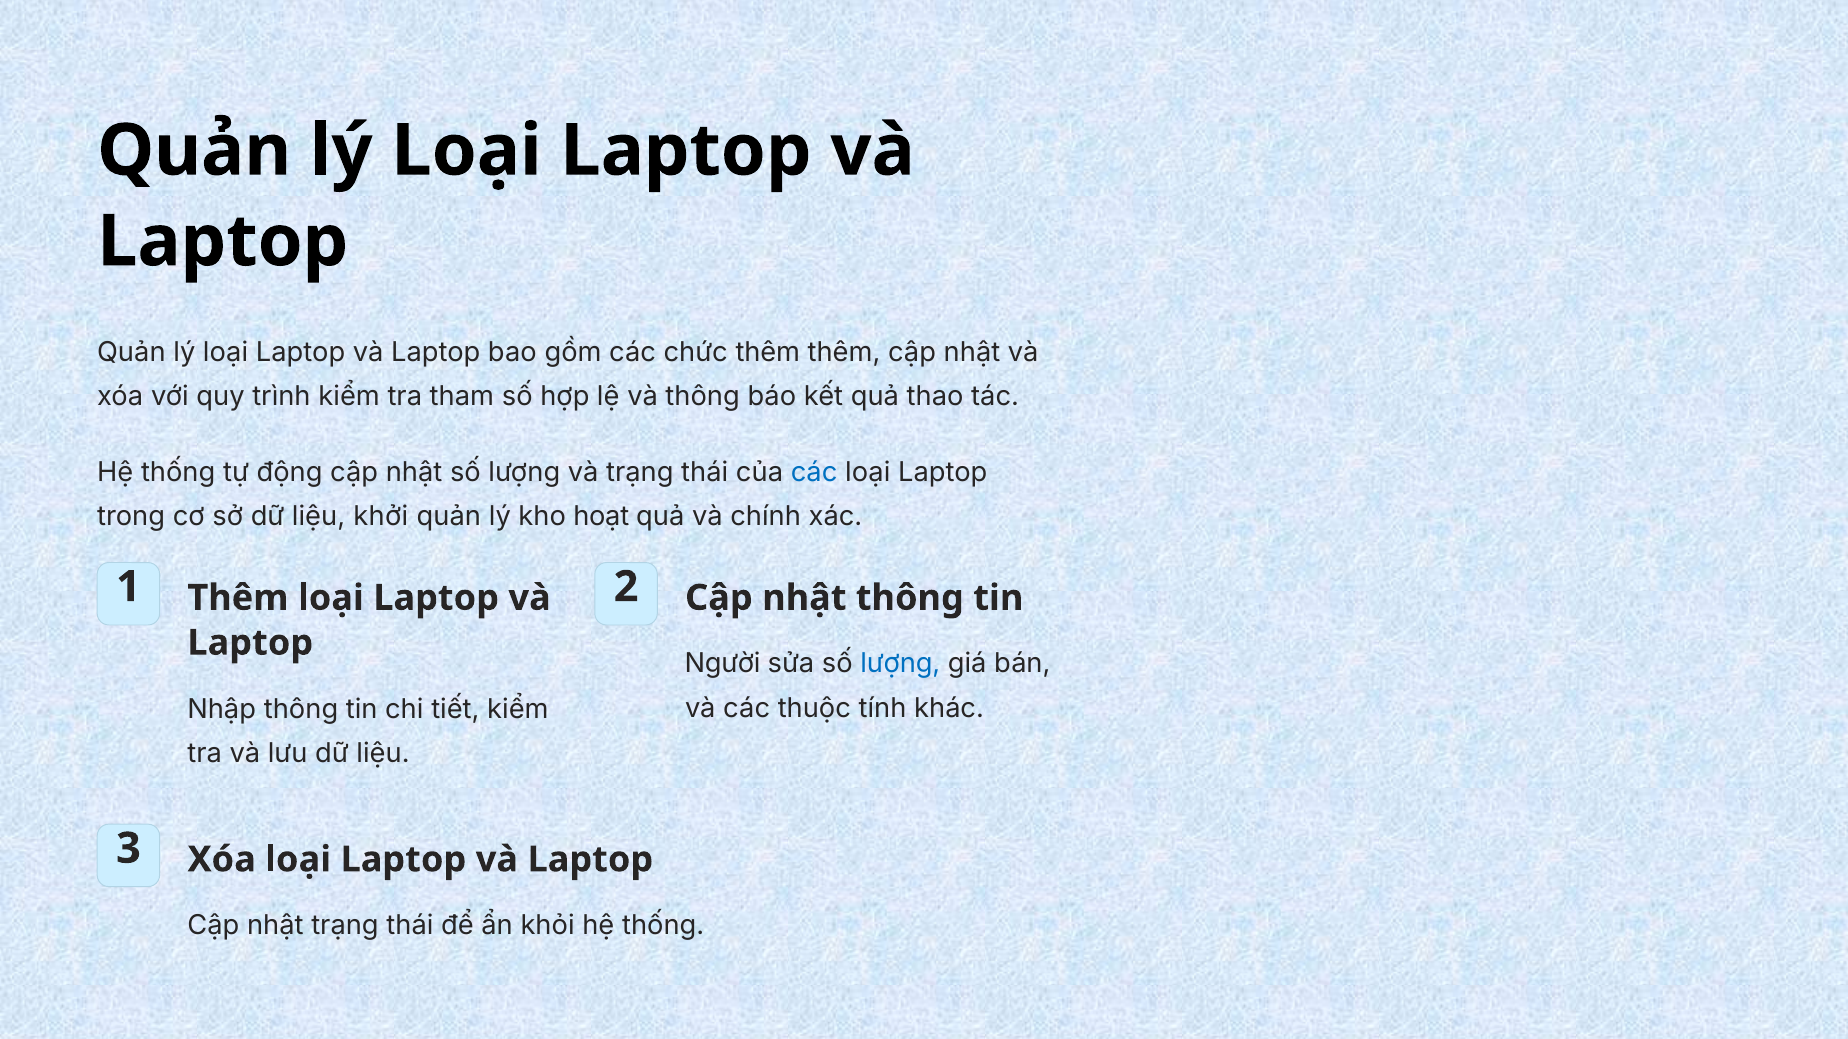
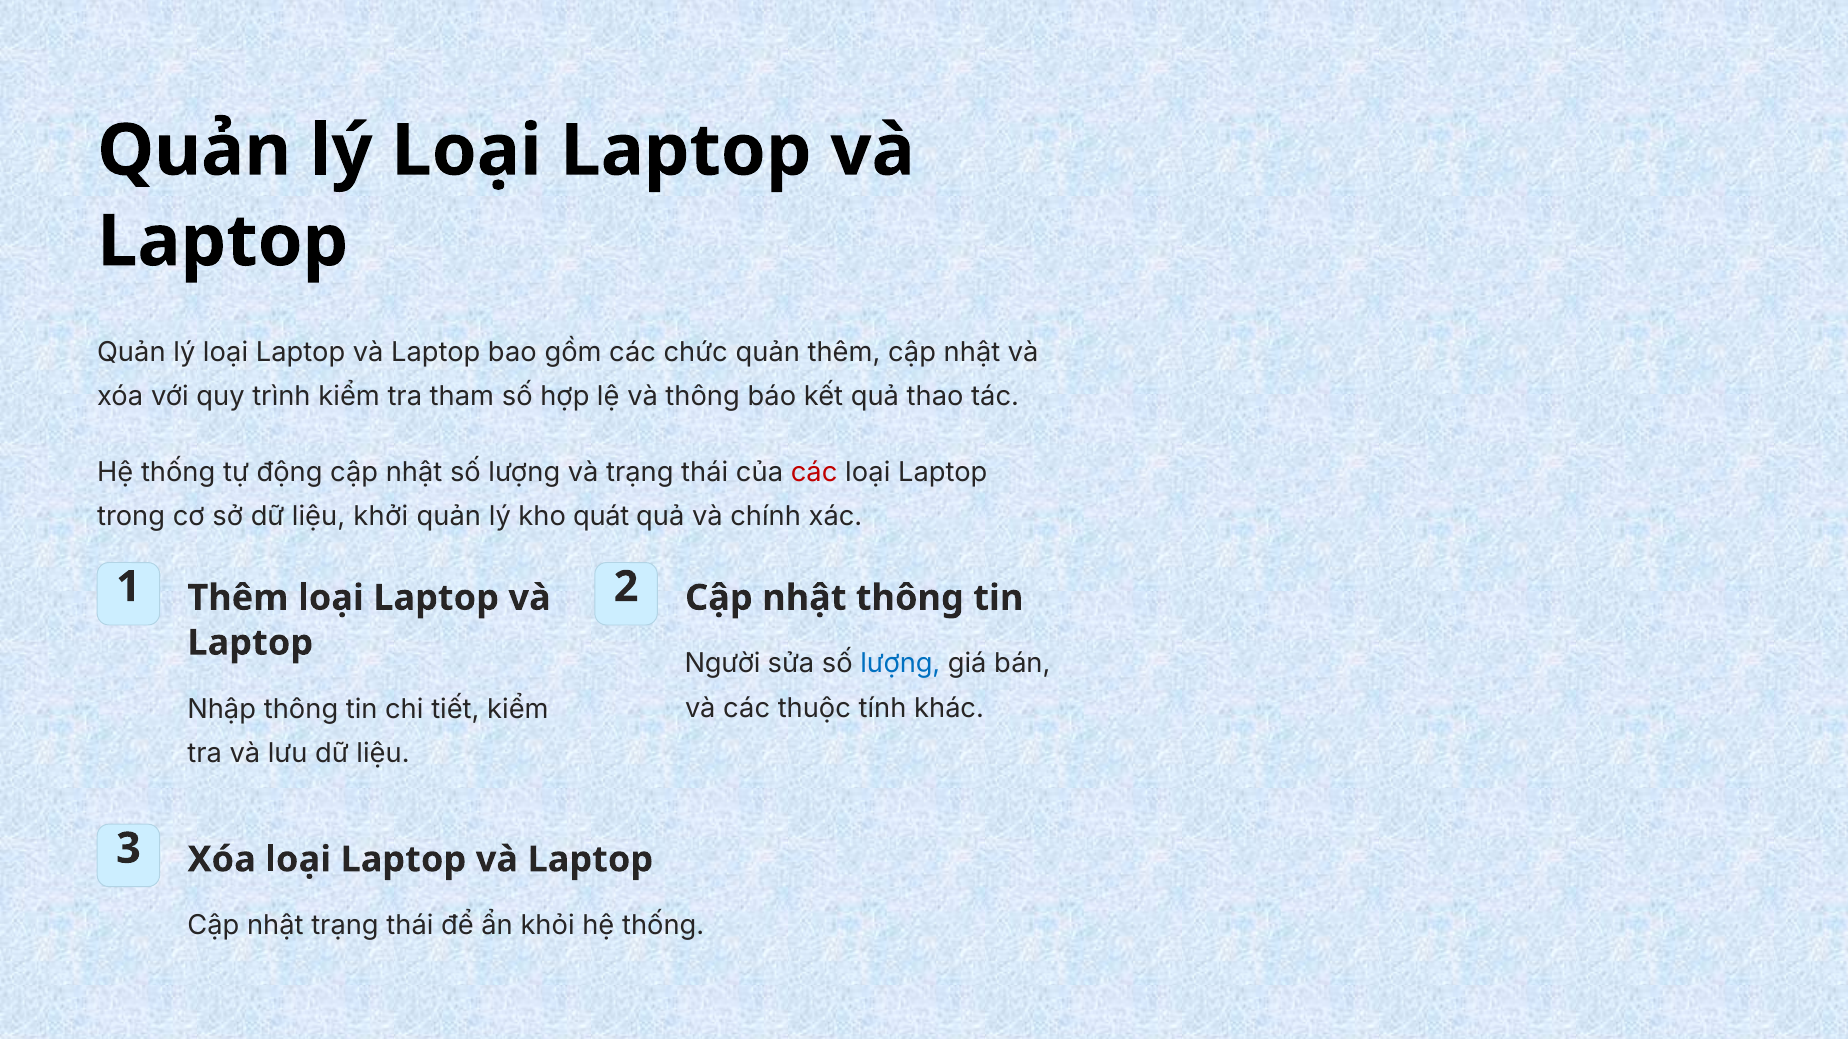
chức thêm: thêm -> quản (768, 352)
các colour: blue -> red (814, 472)
hoạt: hoạt -> quát (601, 516)
